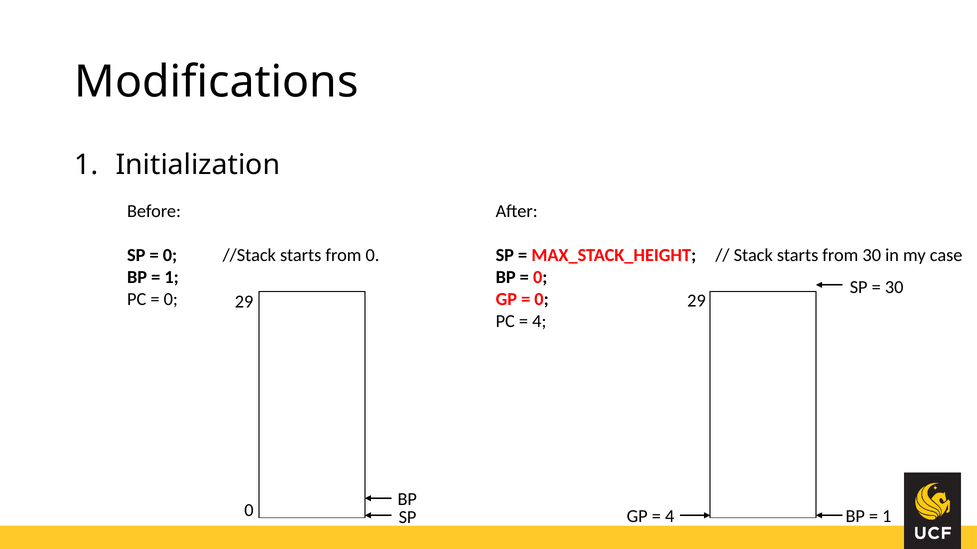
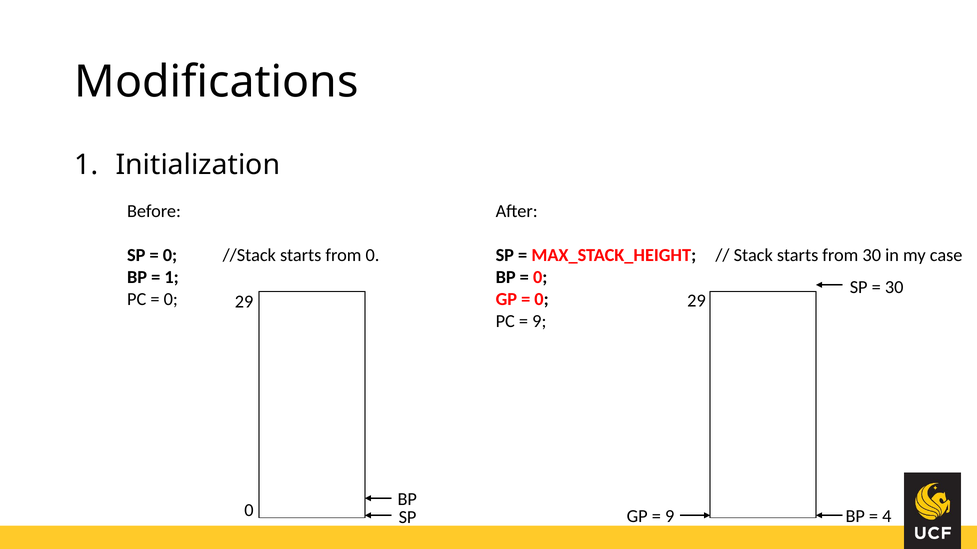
4: 4 -> 9 (539, 321)
4: 4 -> 9 (670, 517)
1: 1 -> 4 (887, 517)
